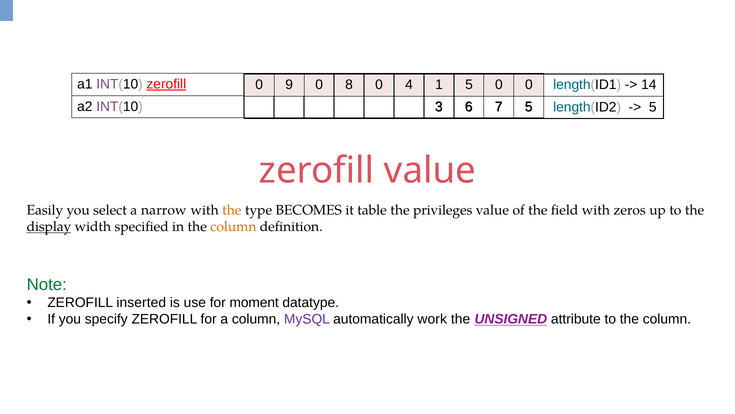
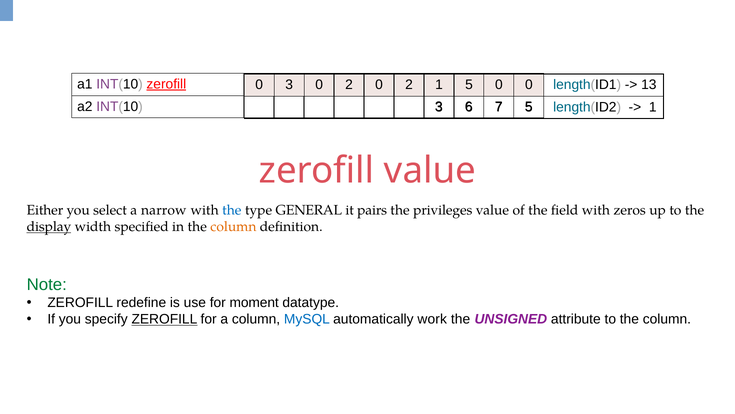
0 9: 9 -> 3 (289, 85)
8: 8 -> 2 (349, 85)
4: 4 -> 2 (409, 85)
14: 14 -> 13 (649, 85)
5: 5 -> 1 (653, 107)
Easily: Easily -> Either (45, 210)
the colour: orange -> blue (232, 210)
BECOMES: BECOMES -> GENERAL (309, 210)
table: table -> pairs (372, 210)
inserted: inserted -> redefine (141, 302)
ZEROFILL underline: none -> present (164, 319)
MySQL colour: purple -> blue (307, 319)
UNSIGNED underline: present -> none (511, 319)
